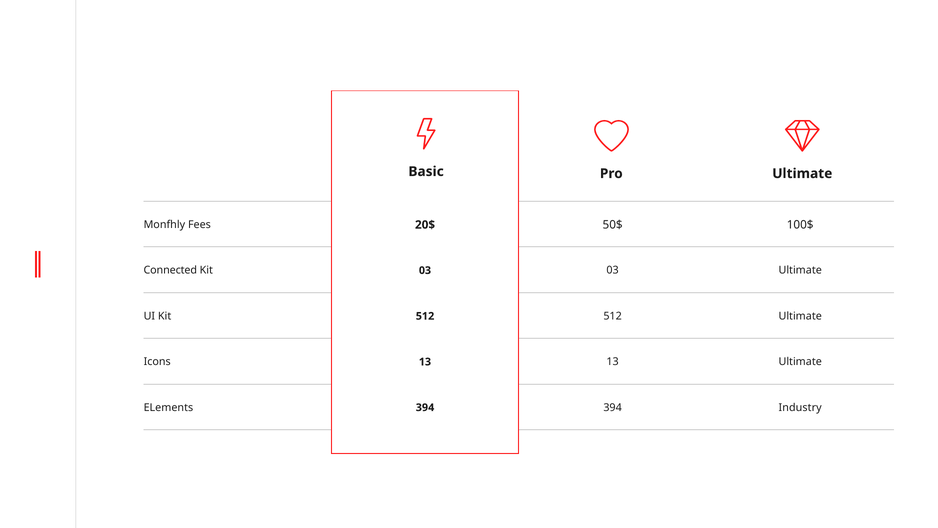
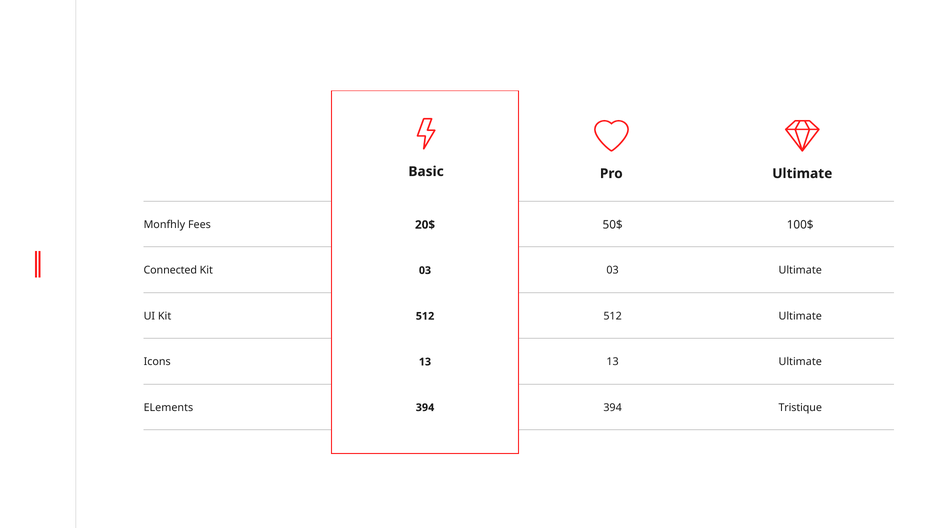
Industry: Industry -> Tristique (800, 407)
